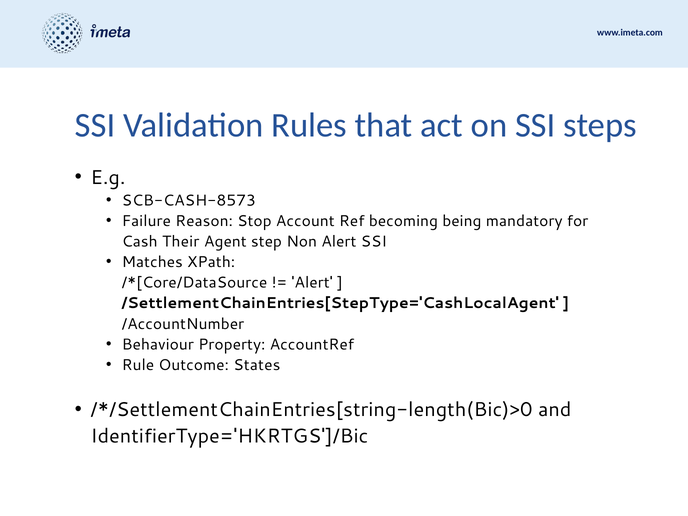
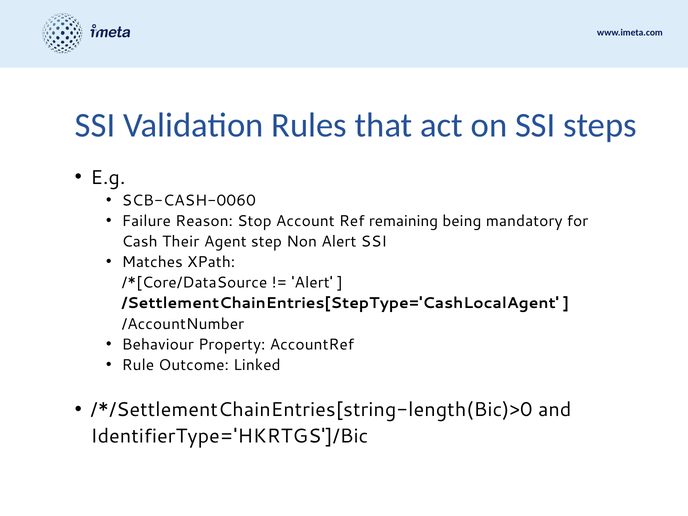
SCB-CASH-8573: SCB-CASH-8573 -> SCB-CASH-0060 (189, 200)
becoming: becoming -> remaining (403, 221)
States: States -> Linked (257, 365)
